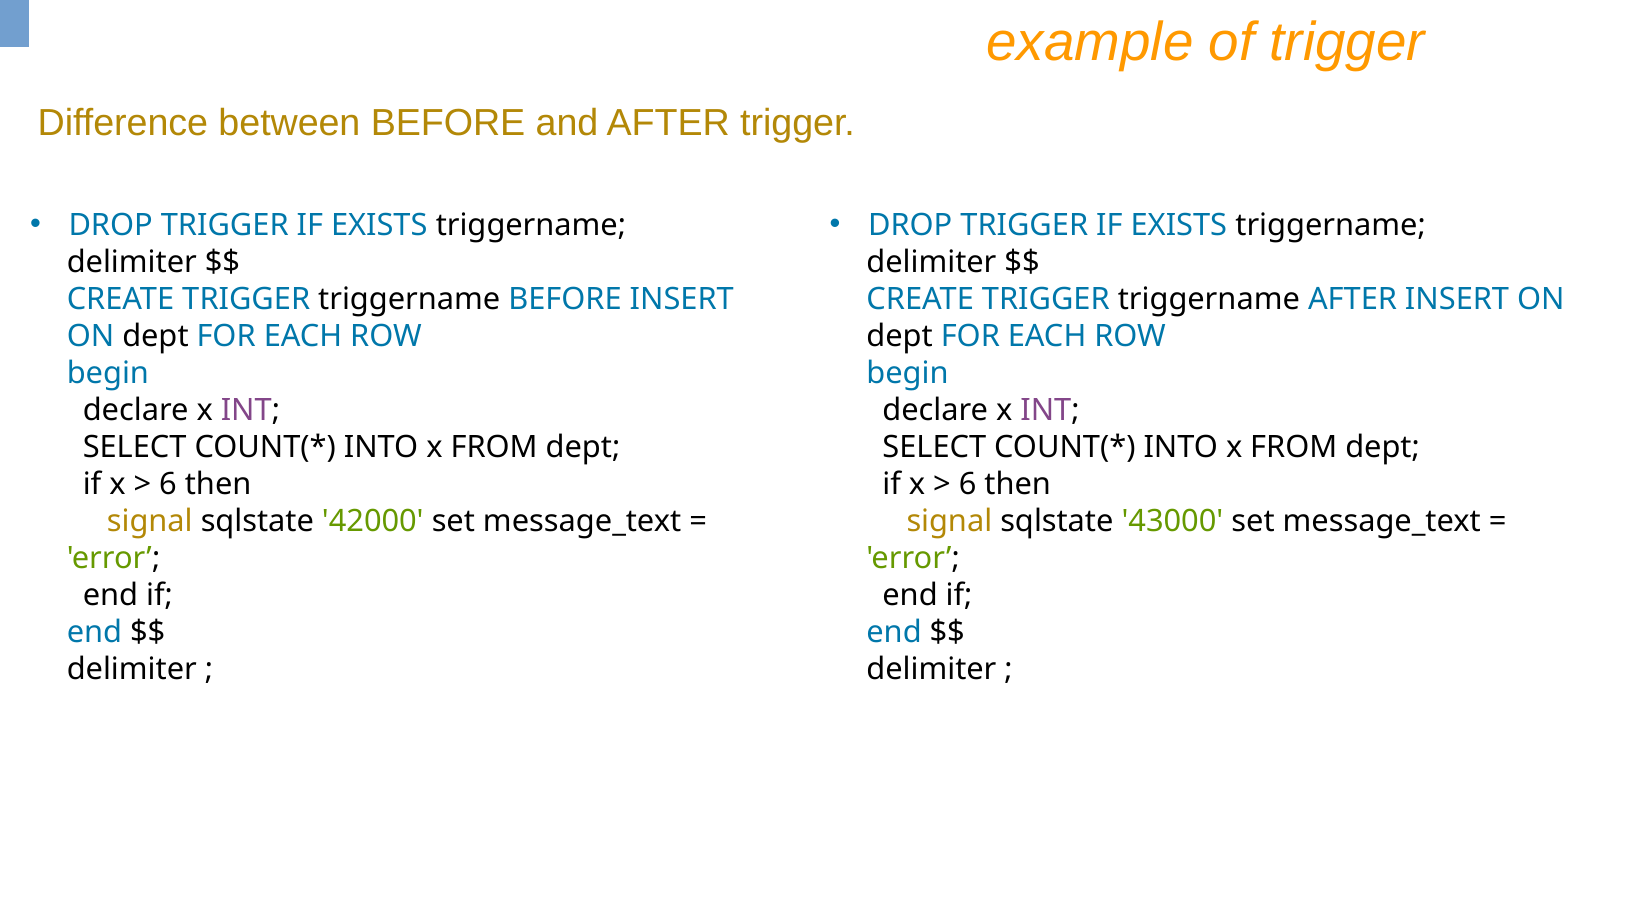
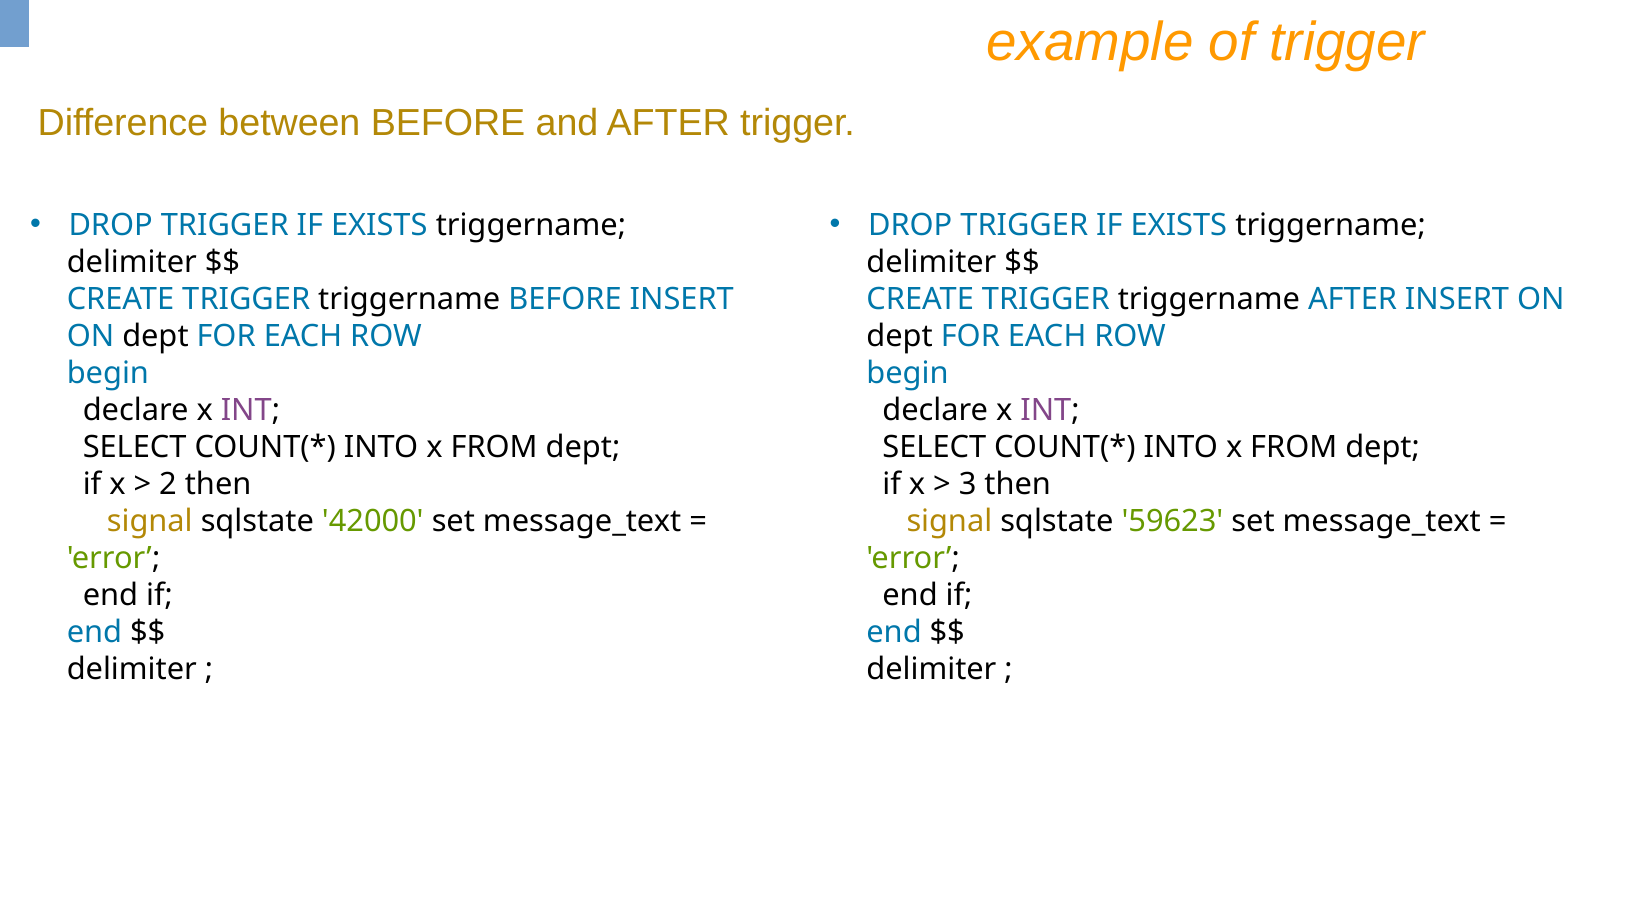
6: 6 -> 2 (168, 484)
6: 6 -> 3 (968, 484)
43000: 43000 -> 59623 (1172, 521)
